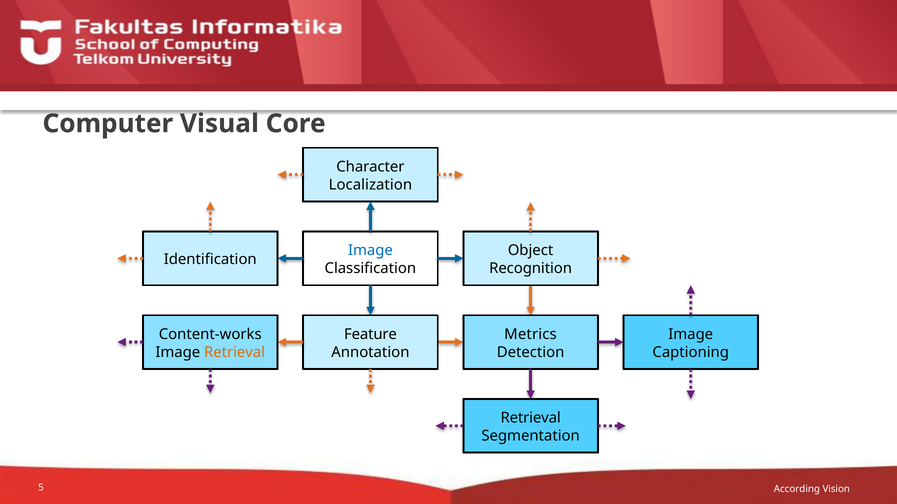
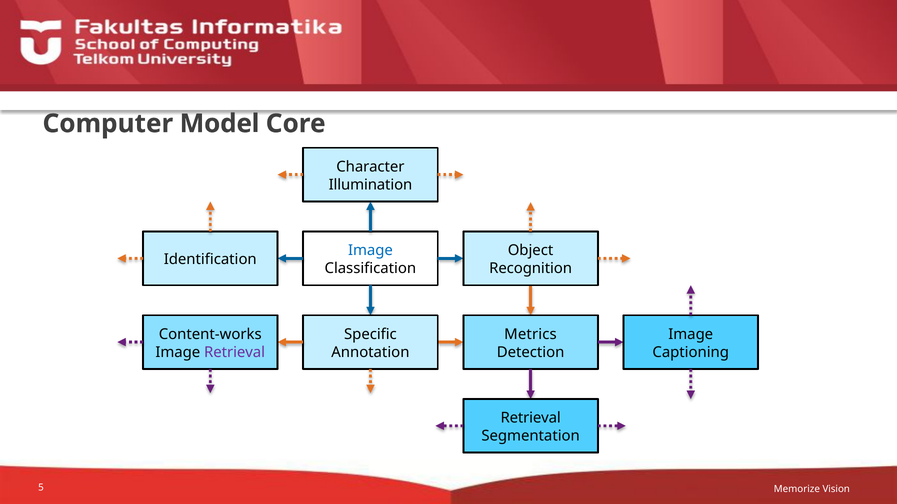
Visual: Visual -> Model (220, 124)
Localization: Localization -> Illumination (370, 185)
Feature: Feature -> Specific (370, 335)
Retrieval colour: orange -> purple (235, 352)
According: According -> Memorize (797, 490)
